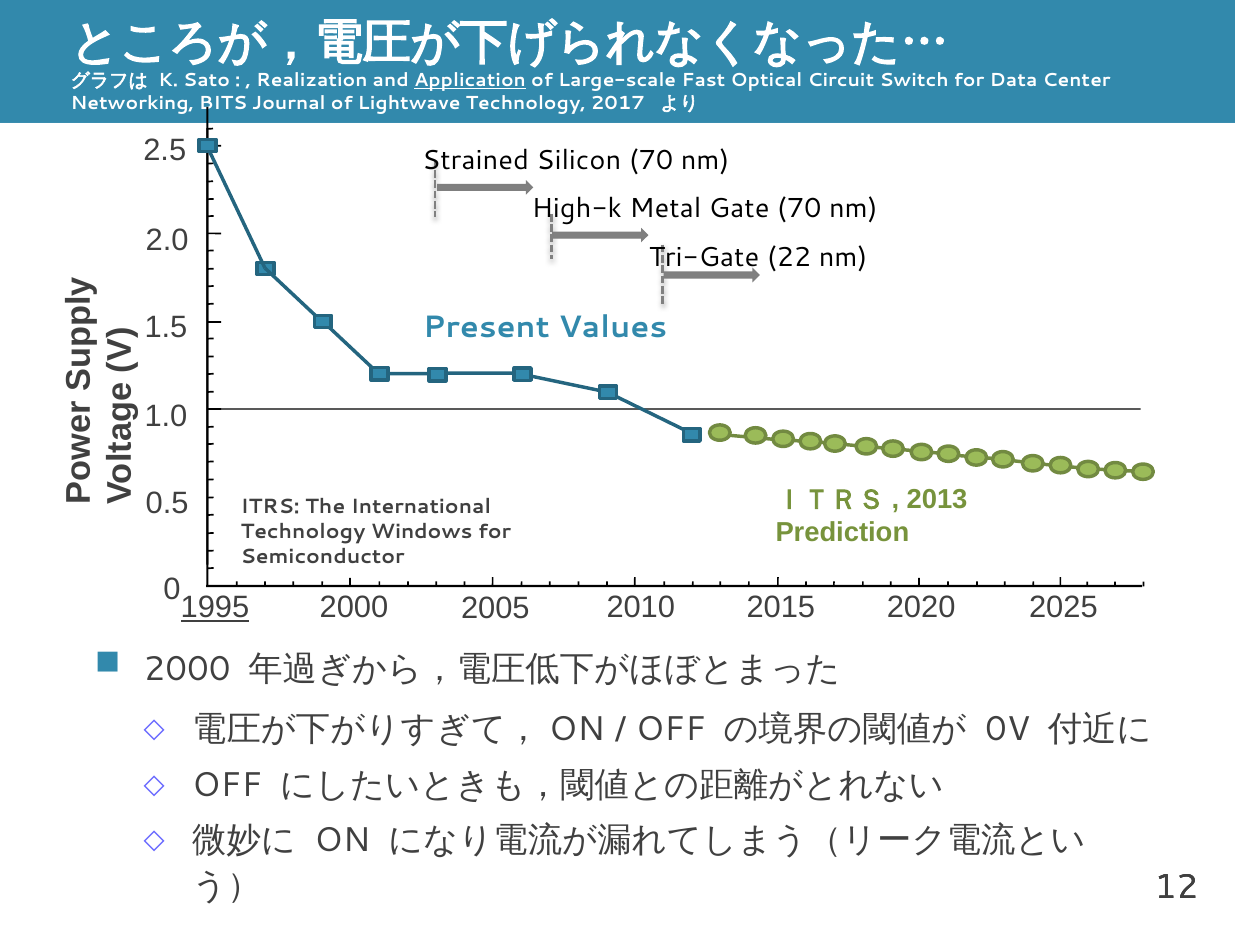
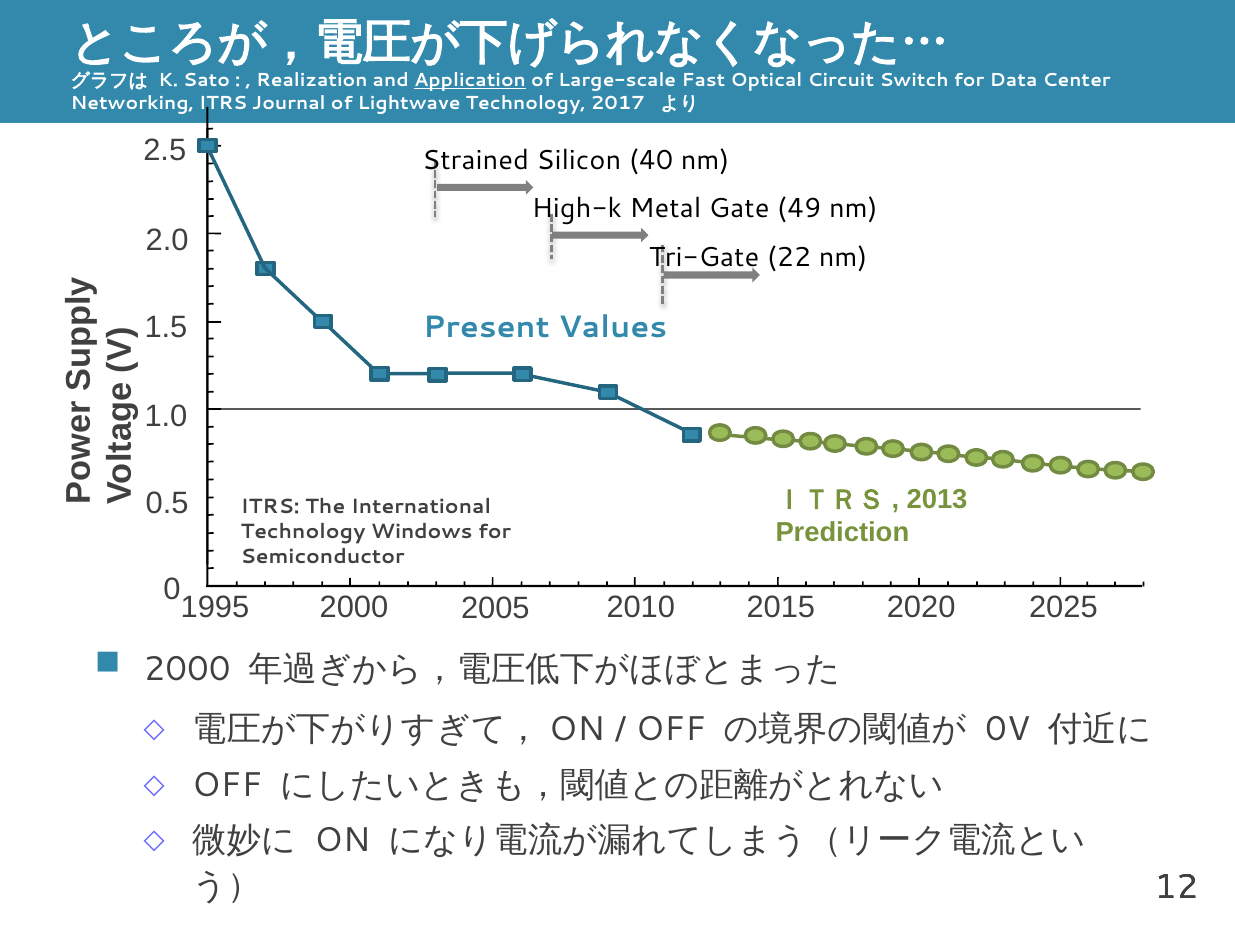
Networking BITS: BITS -> ITRS (223, 103)
Silicon 70: 70 -> 40 (651, 161)
Gate 70: 70 -> 49 (799, 208)
1995 underline: present -> none (215, 608)
